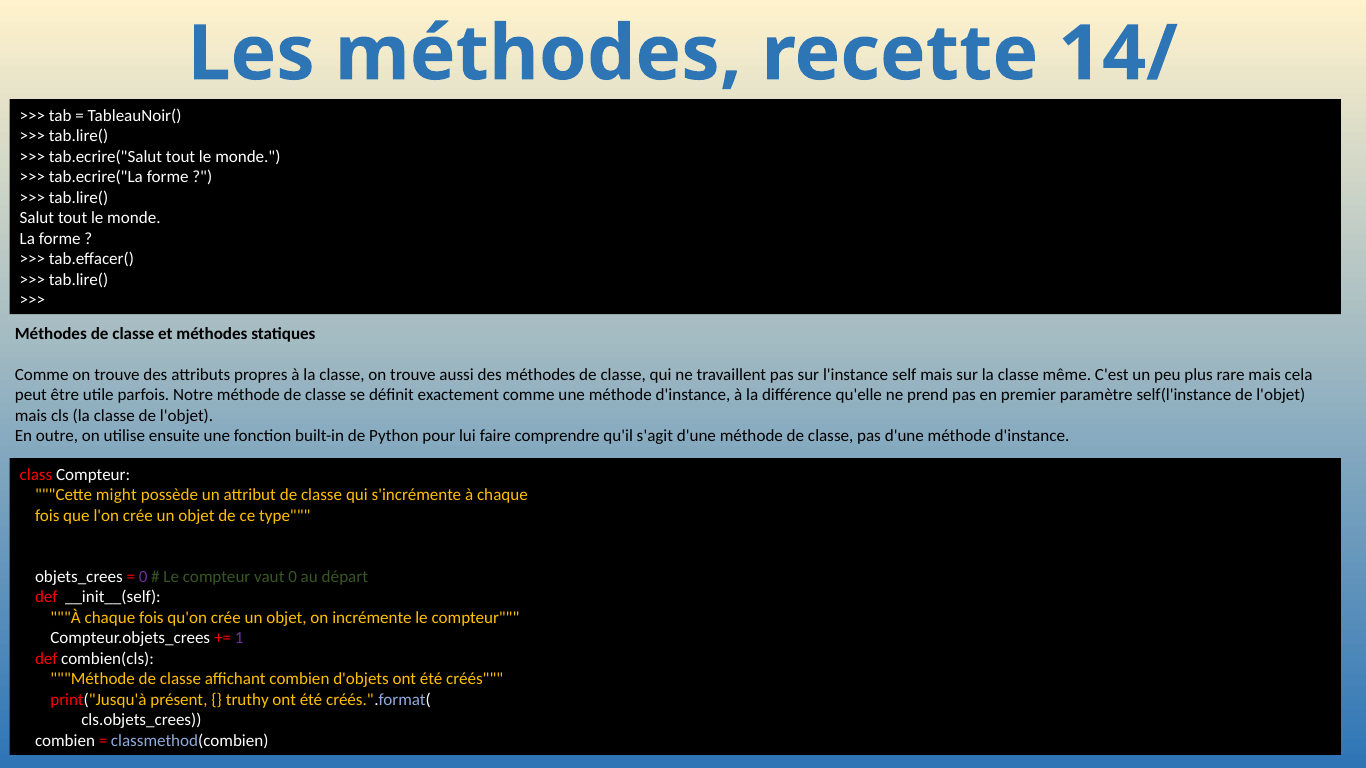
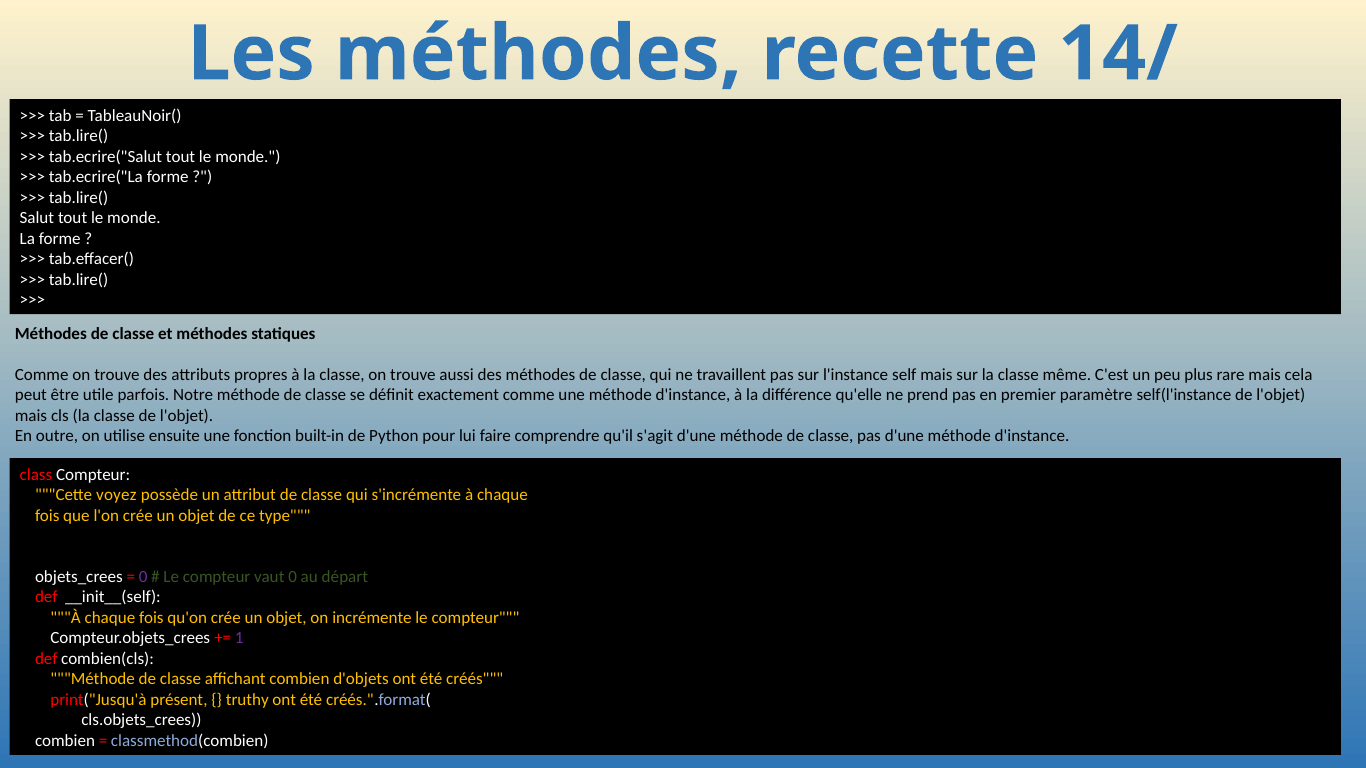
might: might -> voyez (116, 495)
